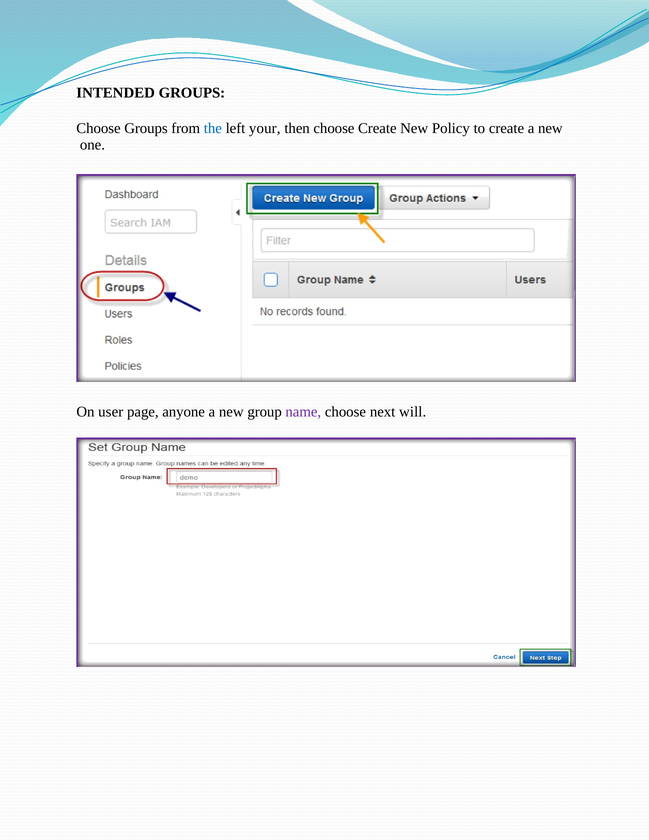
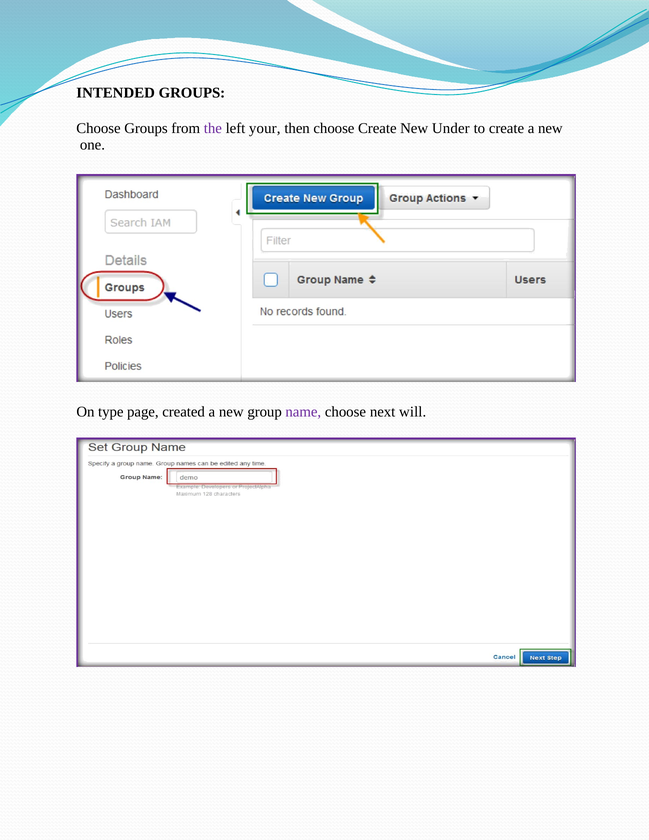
the colour: blue -> purple (213, 128)
Policy: Policy -> Under (451, 128)
user: user -> type (111, 412)
anyone: anyone -> created (184, 412)
